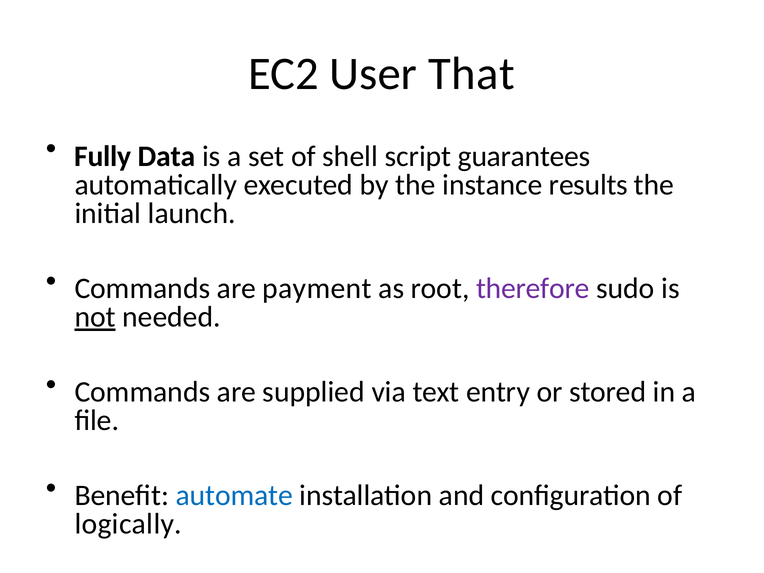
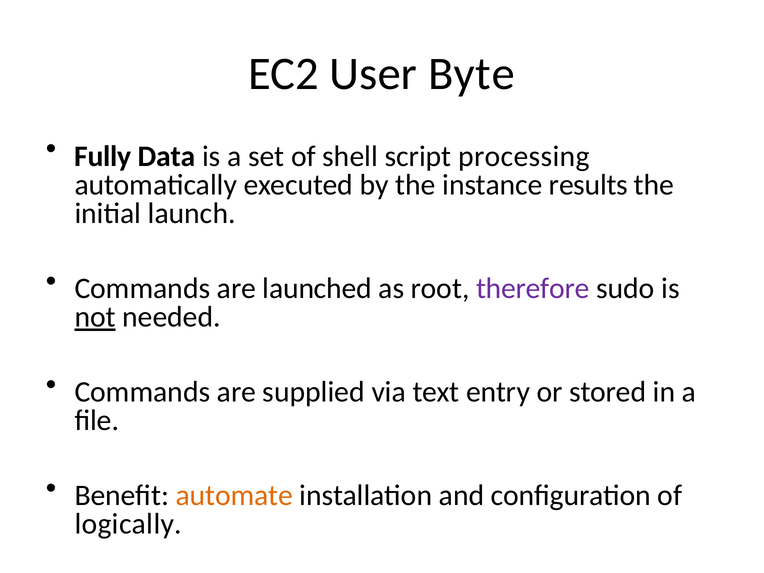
That: That -> Byte (471, 74)
guarantees: guarantees -> processing (524, 156)
payment: payment -> launched (317, 288)
automate colour: blue -> orange (234, 496)
